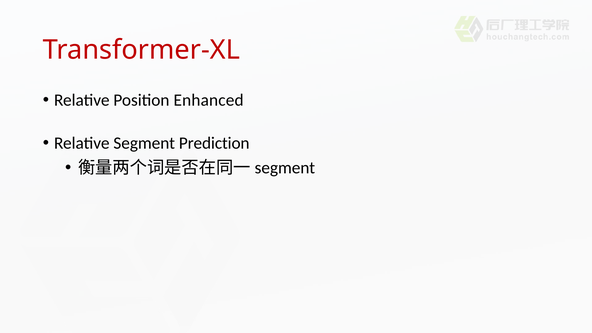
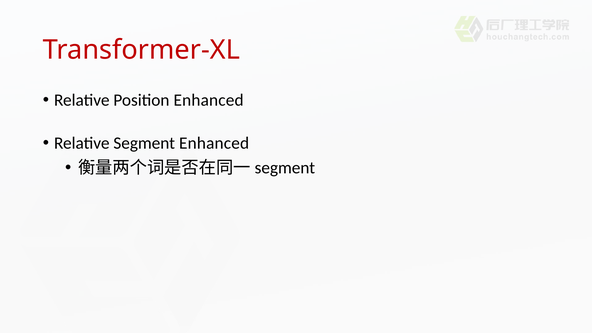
Segment Prediction: Prediction -> Enhanced (214, 143)
